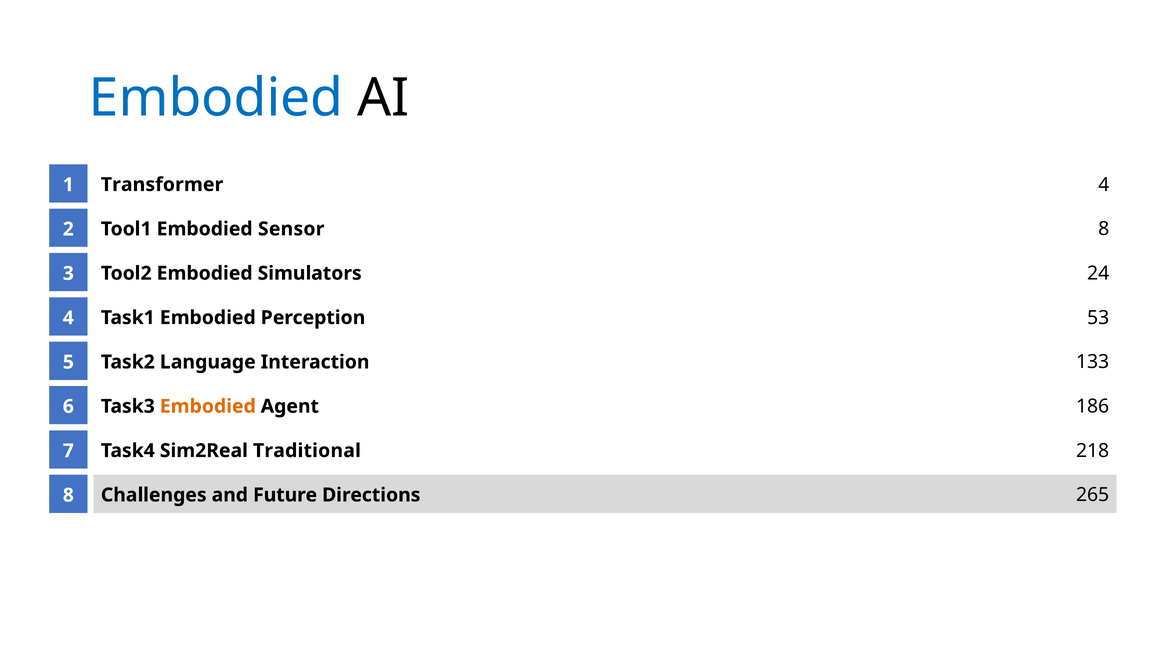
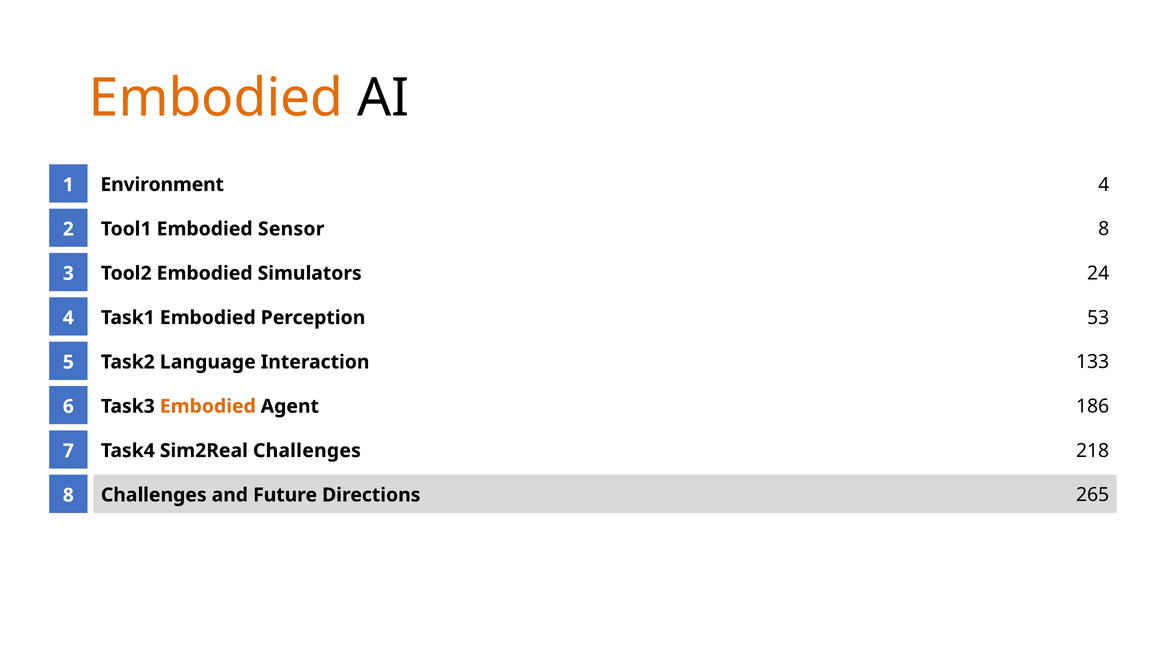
Embodied colour: blue -> orange (216, 98)
Transformer: Transformer -> Environment (162, 185)
Sim2Real Traditional: Traditional -> Challenges (307, 451)
